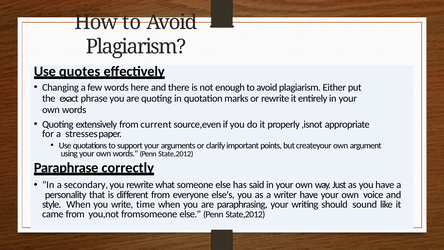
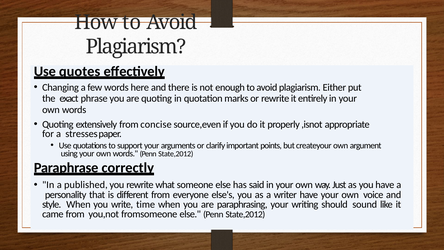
current: current -> concise (156, 124)
secondary: secondary -> published (86, 185)
